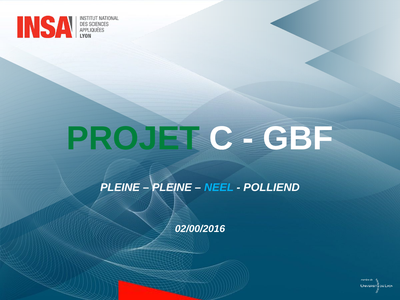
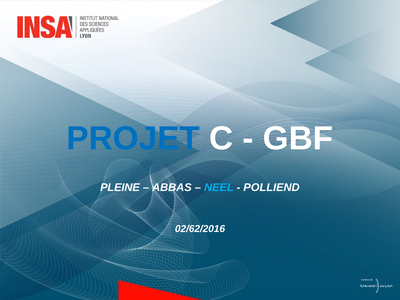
PROJET colour: green -> blue (133, 139)
PLEINE: PLEINE -> ABBAS (172, 188)
02/00/2016: 02/00/2016 -> 02/62/2016 (200, 229)
